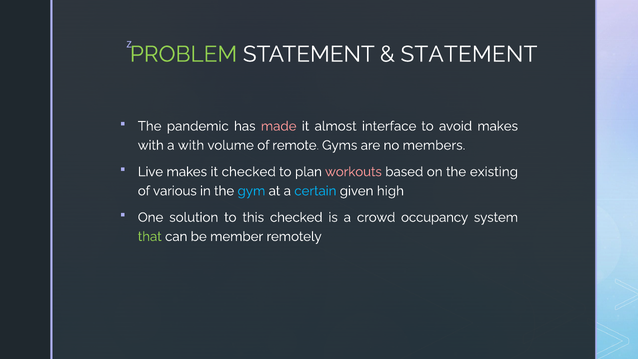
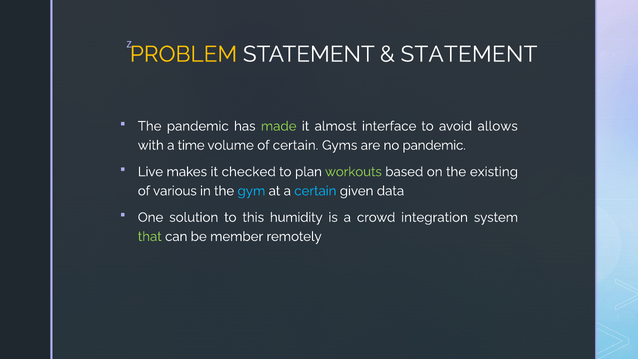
PROBLEM colour: light green -> yellow (184, 54)
made colour: pink -> light green (279, 126)
avoid makes: makes -> allows (498, 126)
a with: with -> time (191, 145)
of remote: remote -> certain (296, 145)
no members: members -> pandemic (434, 145)
workouts colour: pink -> light green (353, 172)
high: high -> data (390, 191)
this checked: checked -> humidity (296, 217)
occupancy: occupancy -> integration (435, 217)
